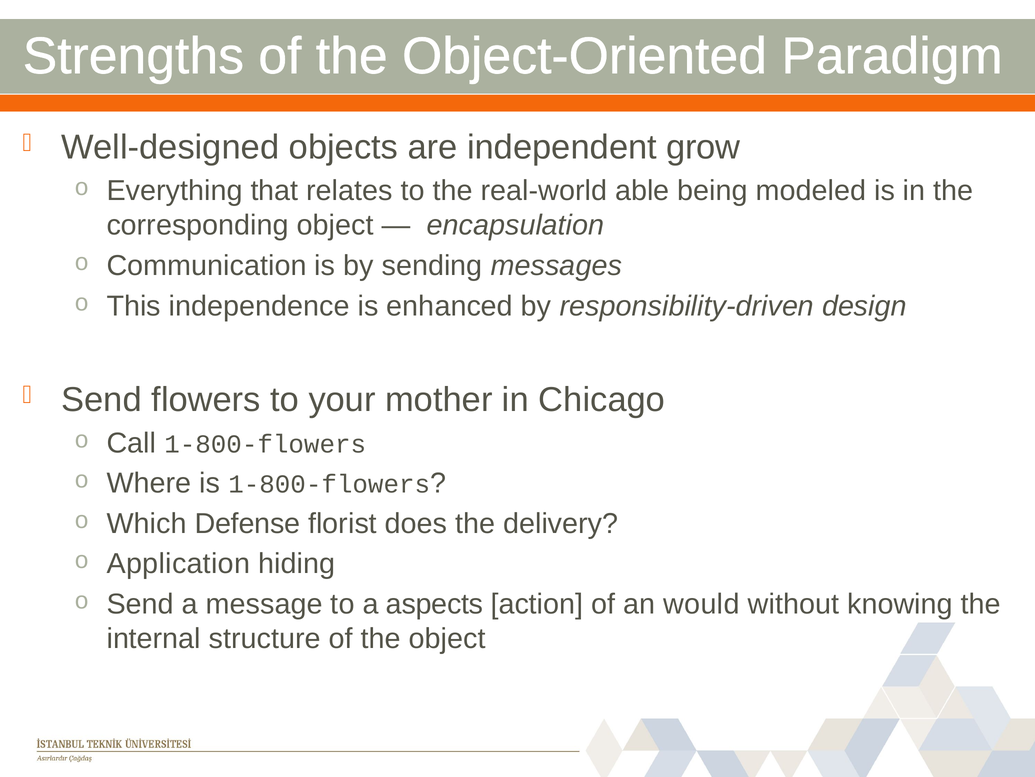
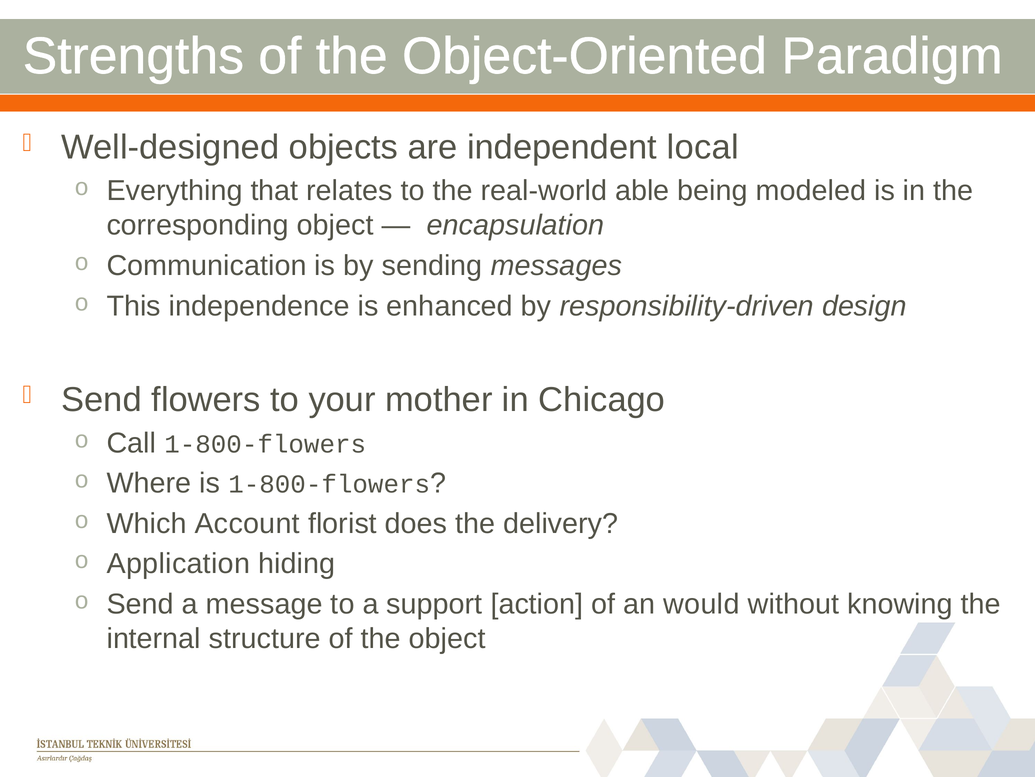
grow: grow -> local (703, 147)
Defense: Defense -> Account (247, 523)
aspects: aspects -> support (434, 604)
